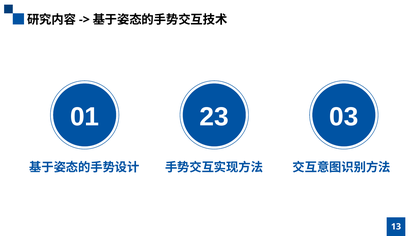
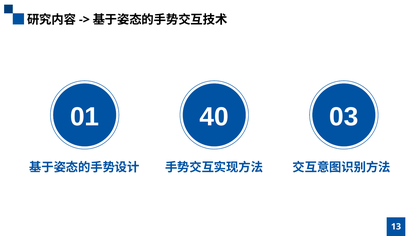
23: 23 -> 40 (214, 117)
